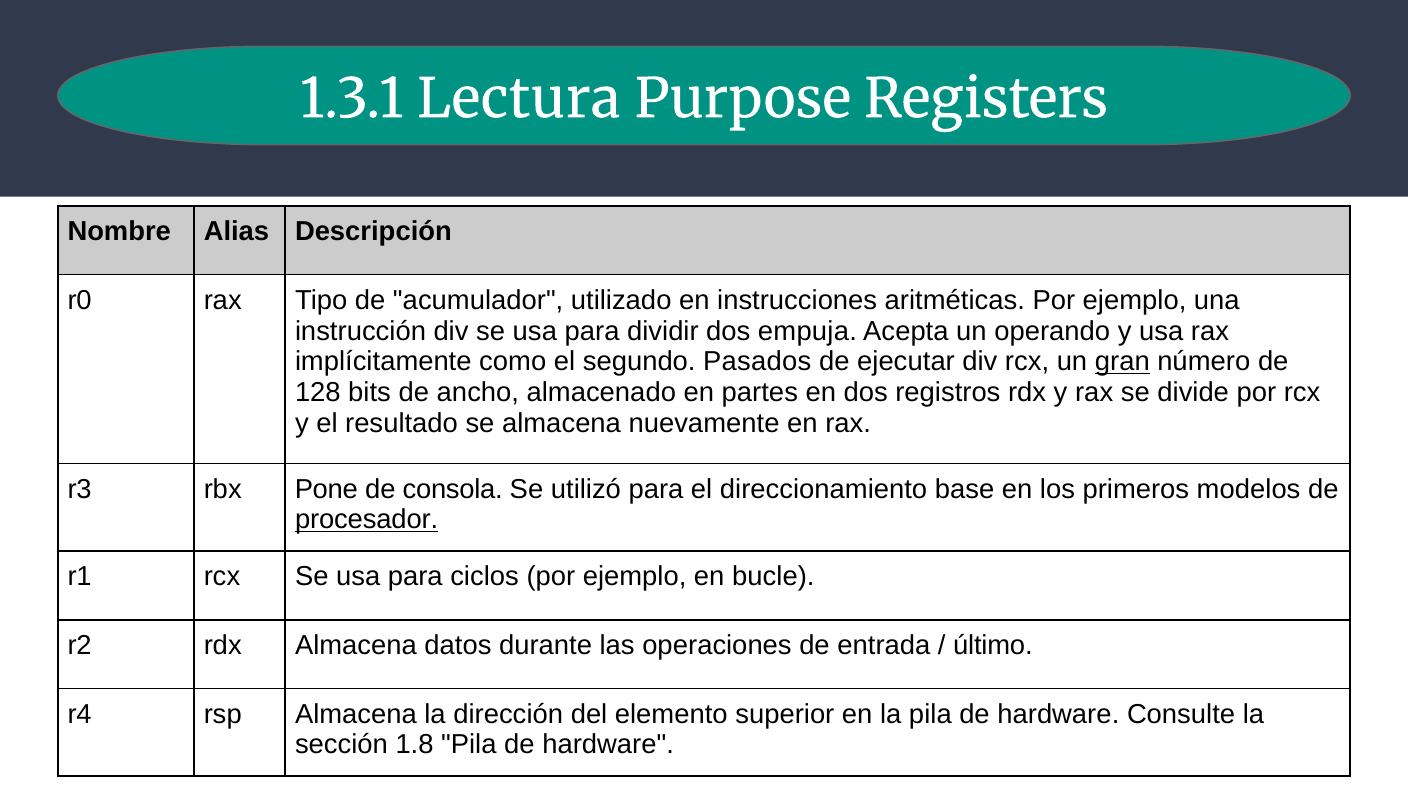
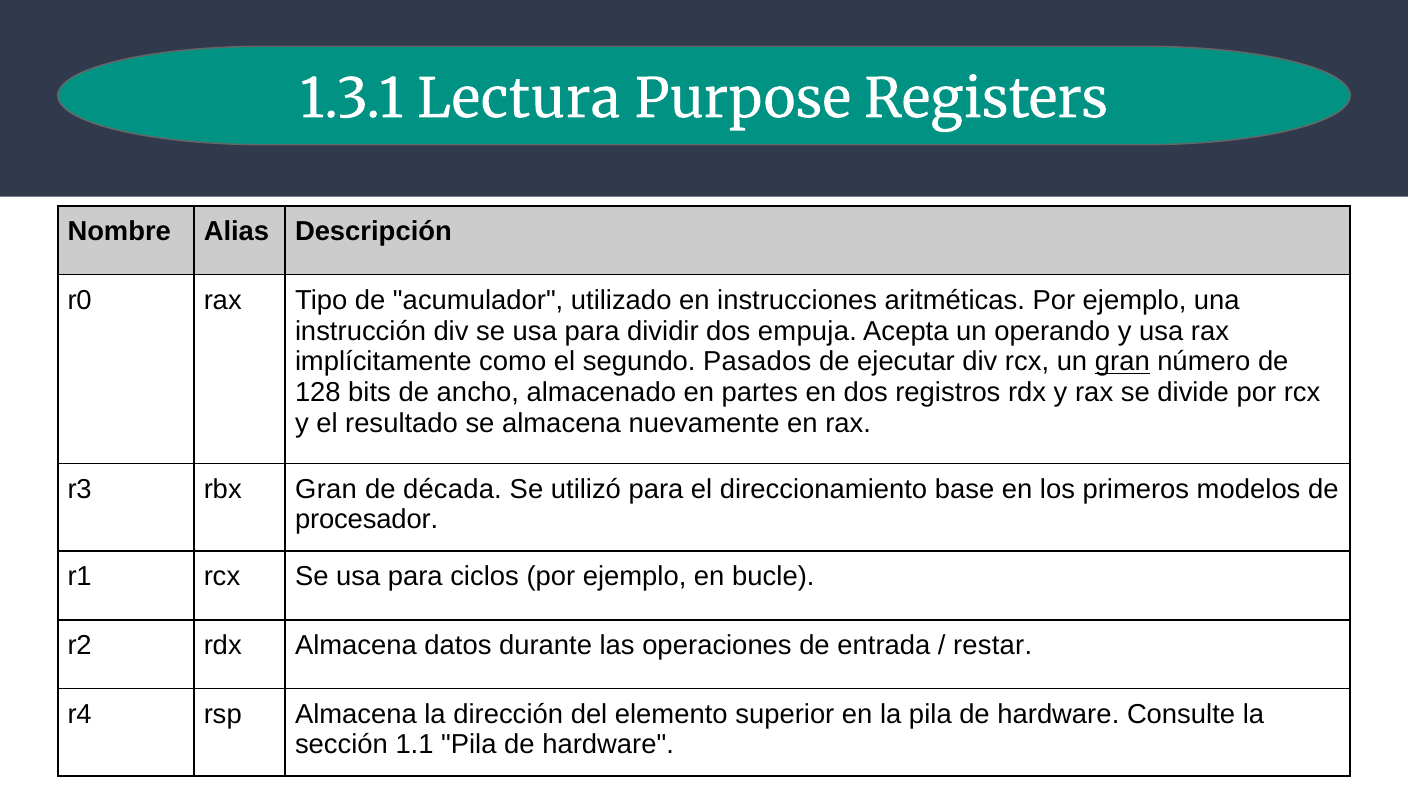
rbx Pone: Pone -> Gran (326, 489)
consola: consola -> década (452, 489)
procesador underline: present -> none (367, 520)
último: último -> restar (993, 645)
1.8: 1.8 -> 1.1 (415, 745)
